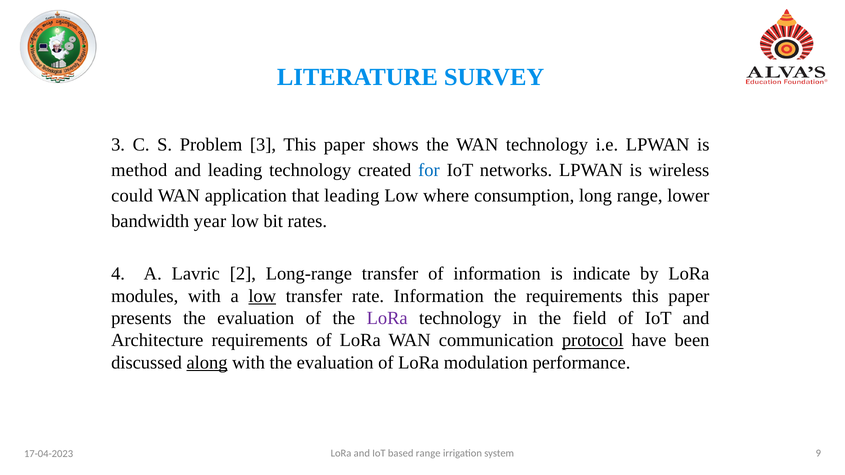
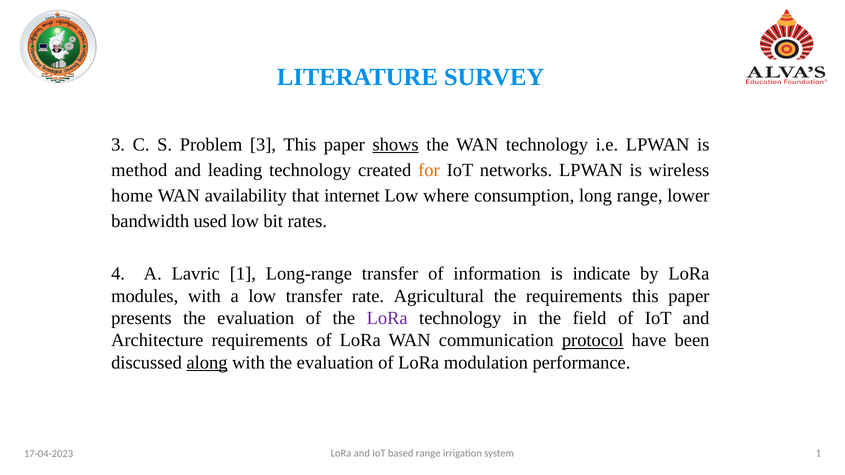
shows underline: none -> present (396, 145)
for colour: blue -> orange (429, 170)
could: could -> home (132, 196)
application: application -> availability (246, 196)
that leading: leading -> internet (352, 196)
year: year -> used (210, 221)
Lavric 2: 2 -> 1 (243, 274)
low underline: present -> none (262, 296)
rate Information: Information -> Agricultural (439, 296)
system 9: 9 -> 1 (818, 454)
